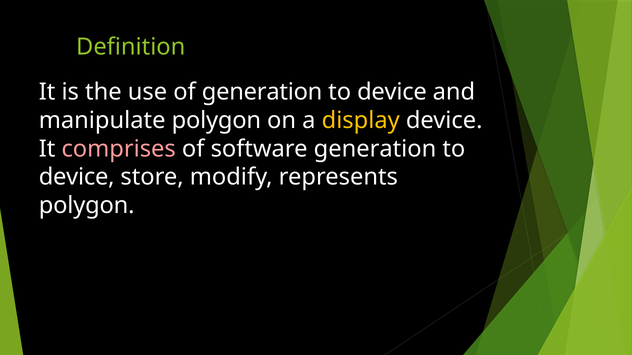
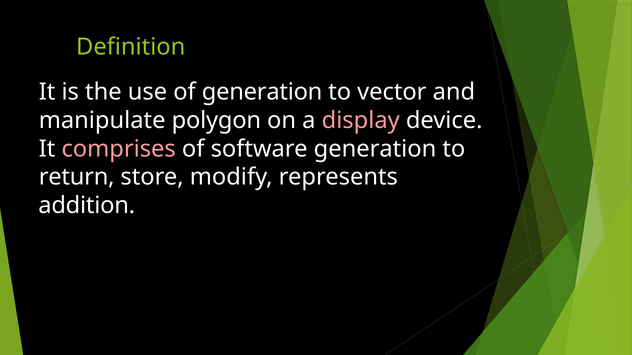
device: device -> vector (392, 92)
display colour: yellow -> pink (361, 120)
device: device -> return (77, 177)
polygon: polygon -> addition (87, 206)
